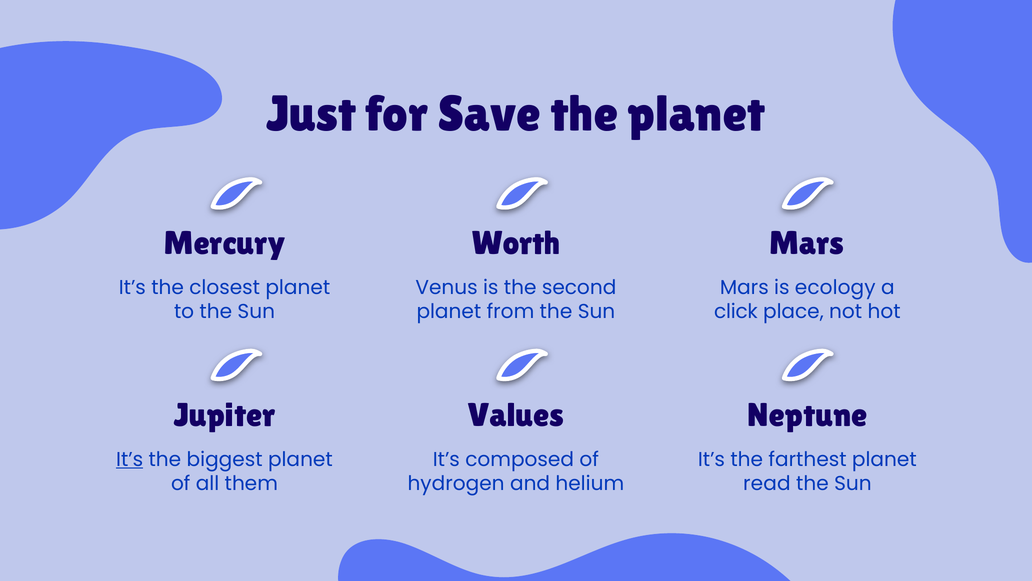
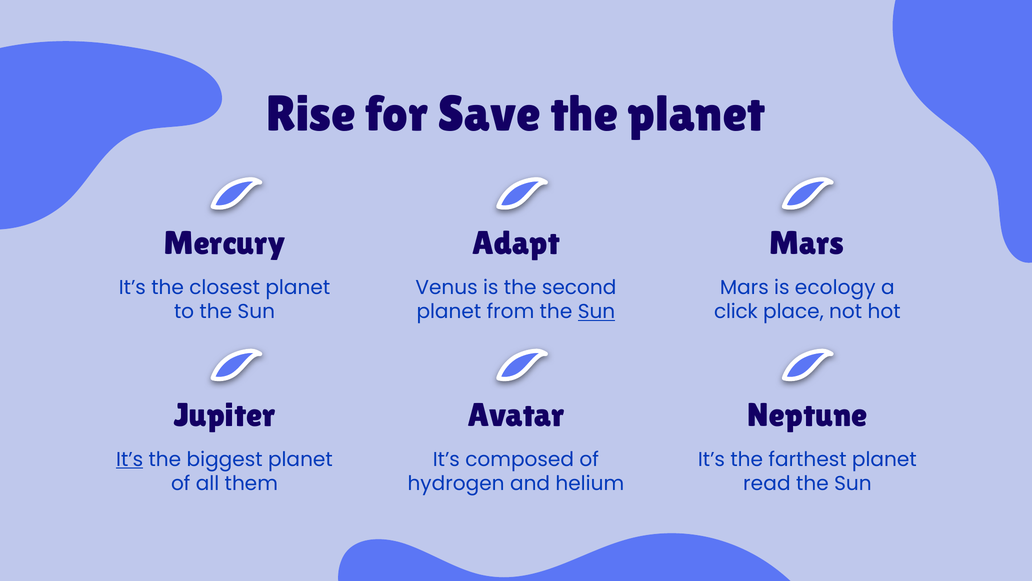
Just: Just -> Rise (311, 114)
Worth: Worth -> Adapt (516, 243)
Sun underline: none -> present (596, 312)
Values: Values -> Avatar (516, 415)
